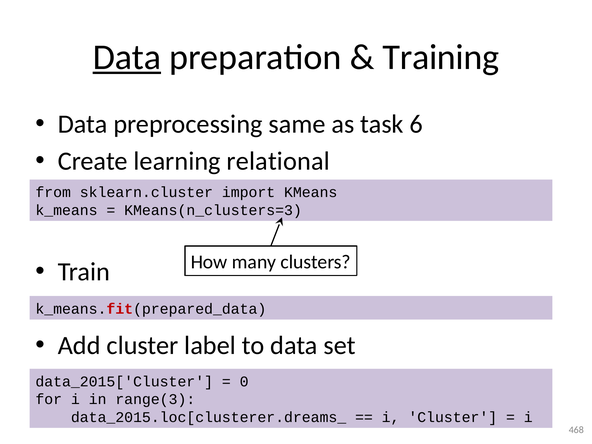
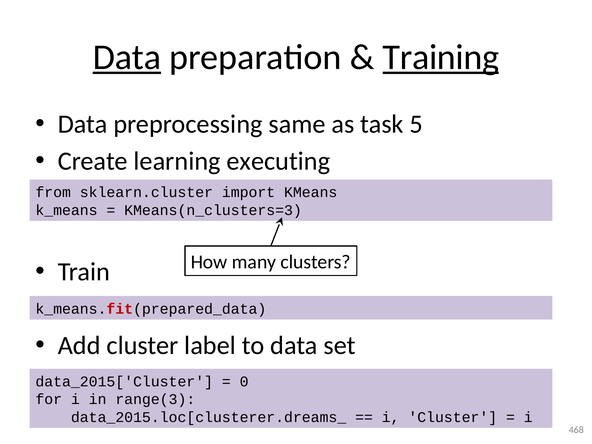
Training underline: none -> present (441, 57)
6: 6 -> 5 (416, 124)
relational: relational -> executing (278, 161)
